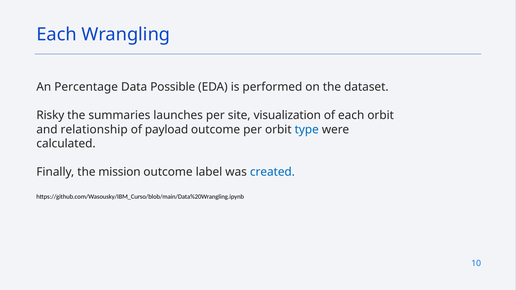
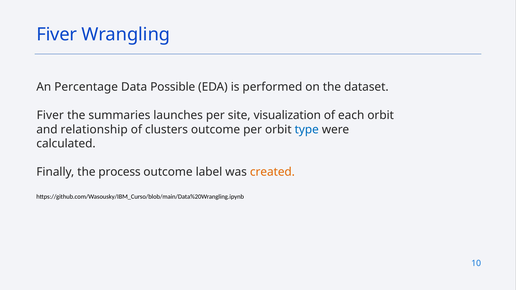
Each: Each -> Fiver (57, 34)
Risky: Risky -> Fiver (50, 115)
payload: payload -> clusters (167, 130)
mission: mission -> process (120, 172)
created colour: blue -> orange (272, 172)
